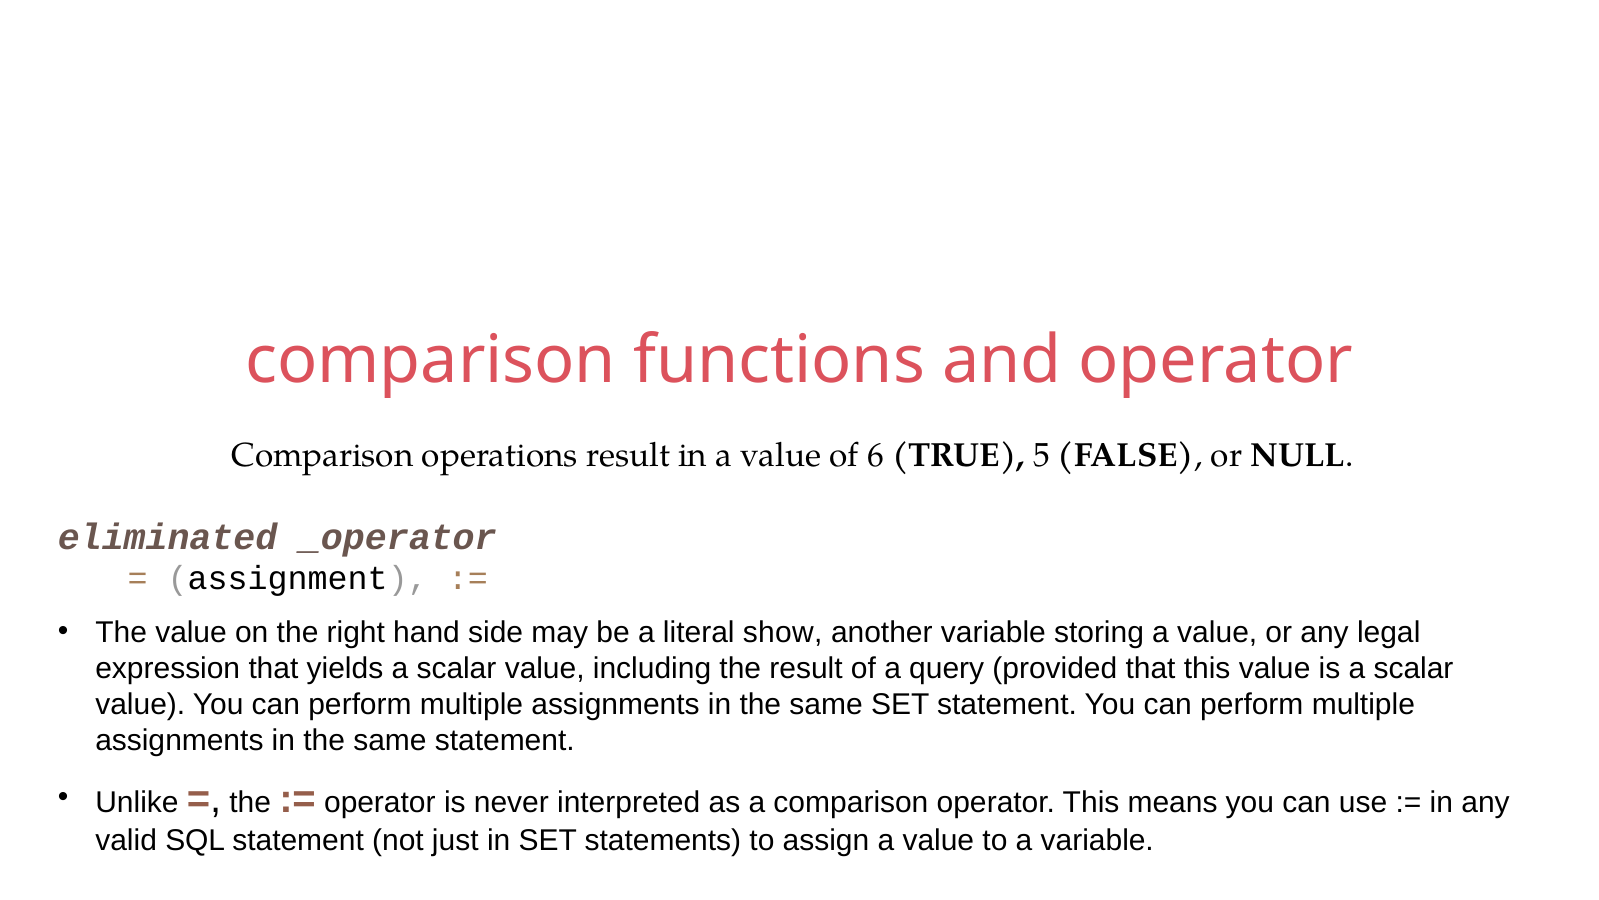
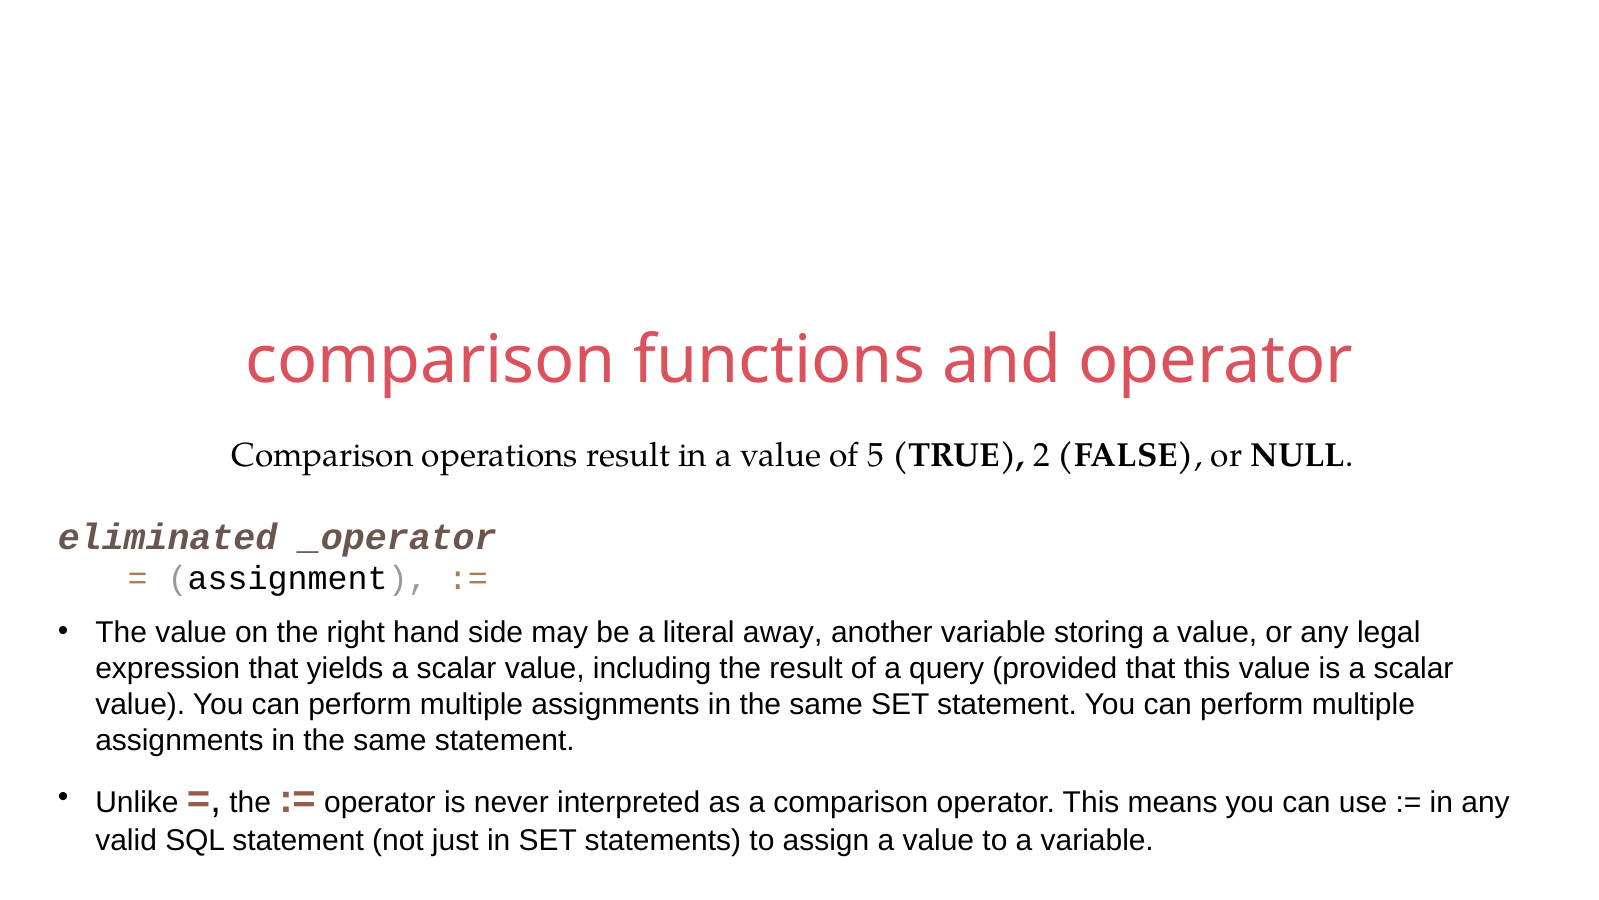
6: 6 -> 5 (875, 455)
5: 5 -> 2 (1042, 455)
show: show -> away (783, 632)
